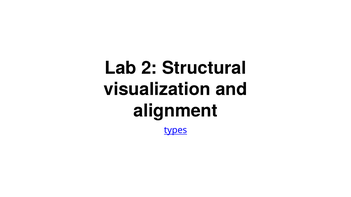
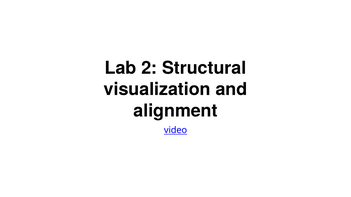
types: types -> video (176, 130)
